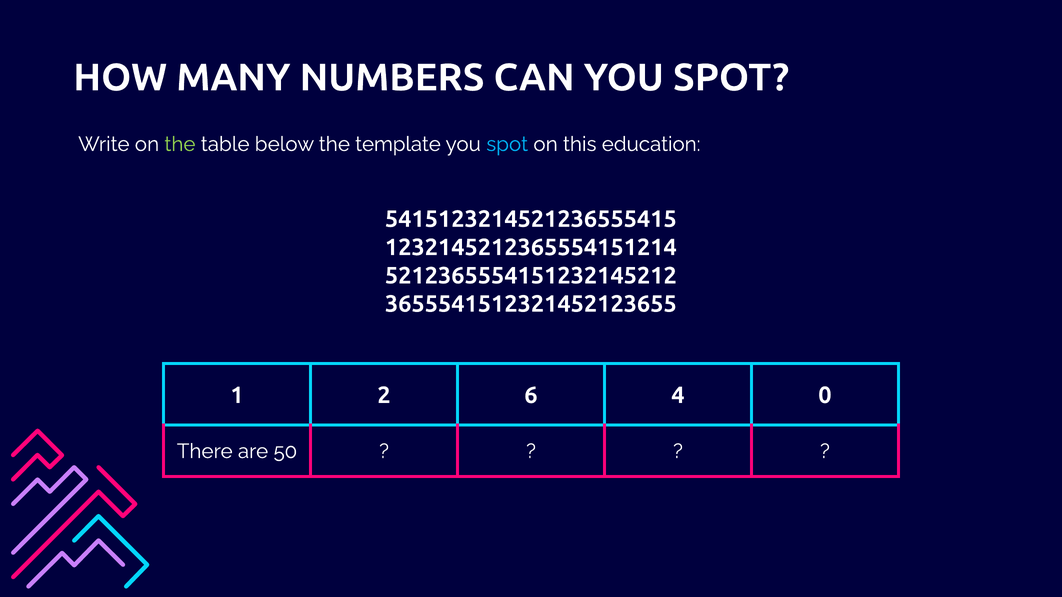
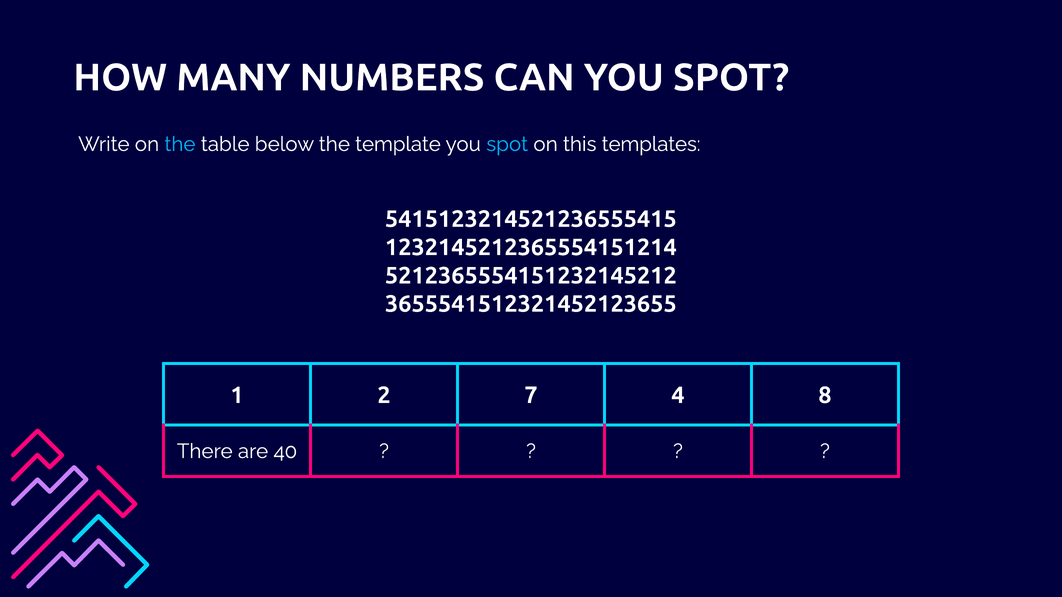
the colour: light green -> light blue (180, 144)
education: education -> templates (651, 144)
6: 6 -> 7 (531, 395)
0: 0 -> 8 (825, 395)
50: 50 -> 40 (285, 452)
